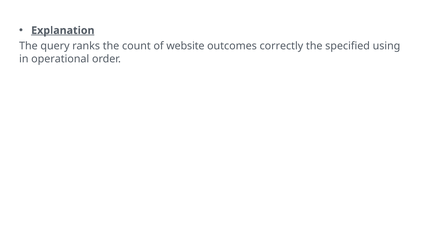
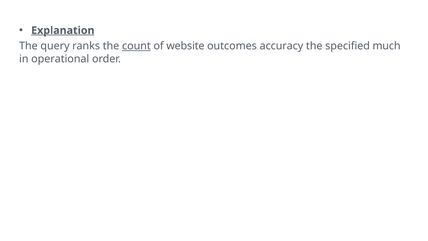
count underline: none -> present (136, 46)
correctly: correctly -> accuracy (281, 46)
using: using -> much (387, 46)
